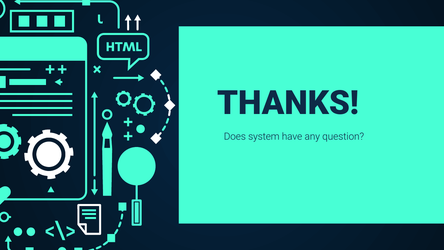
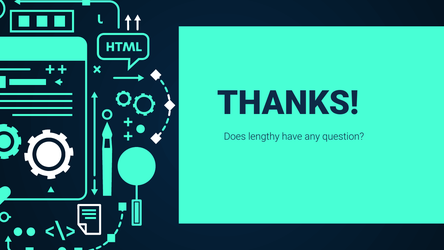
system: system -> lengthy (264, 136)
